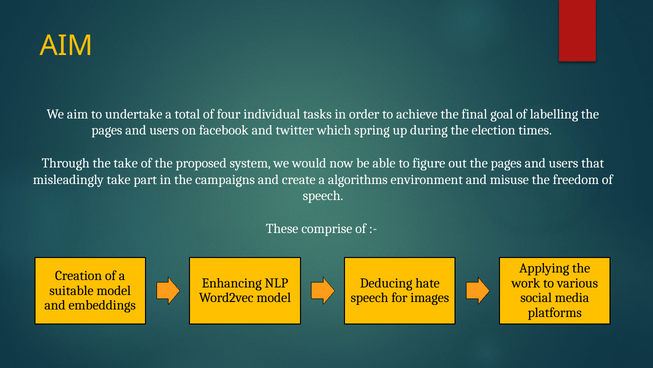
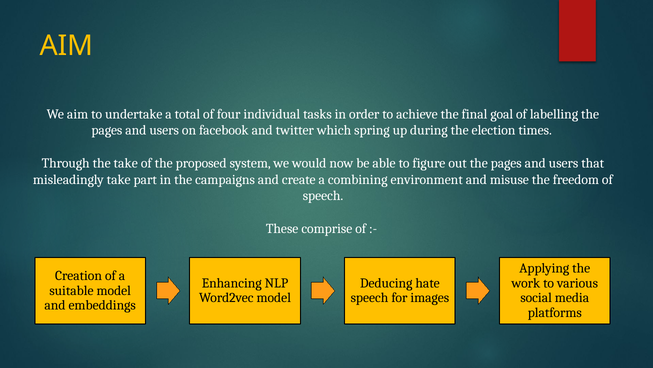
algorithms: algorithms -> combining (358, 179)
